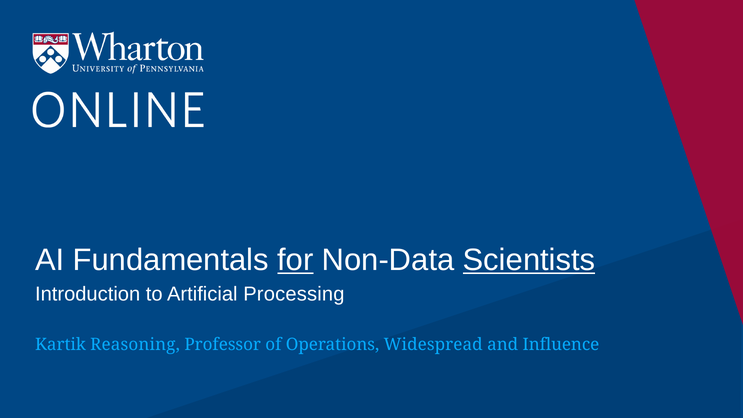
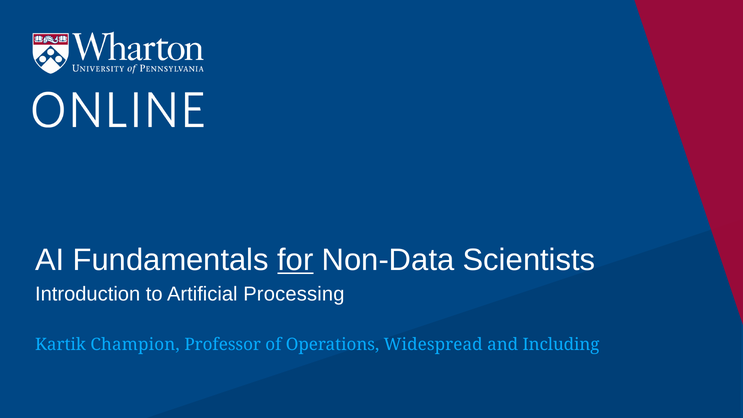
Scientists underline: present -> none (529, 260)
Reasoning: Reasoning -> Champion (135, 345)
Influence: Influence -> Including (561, 345)
